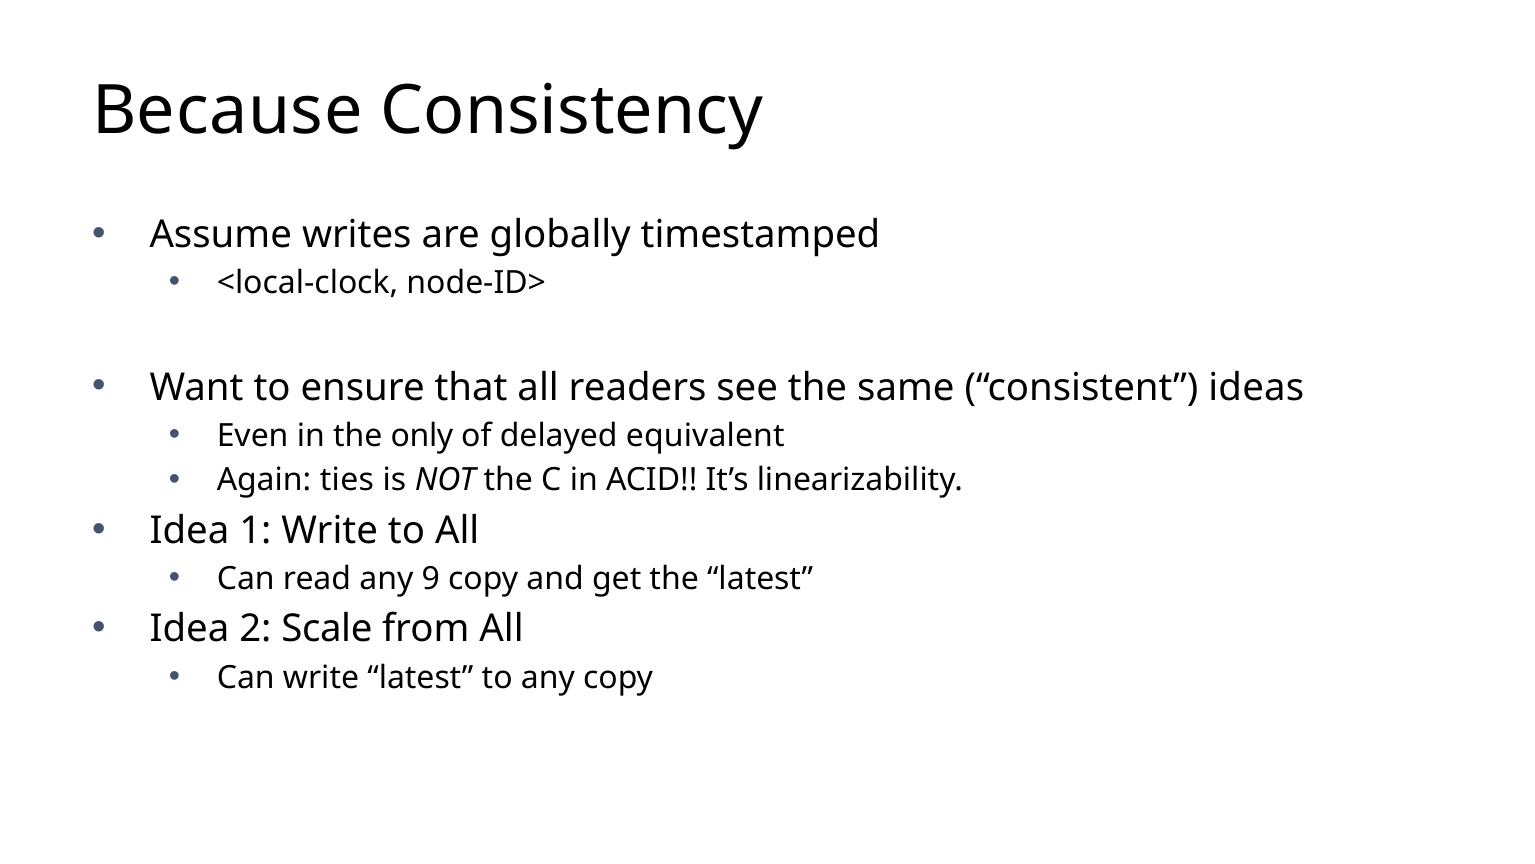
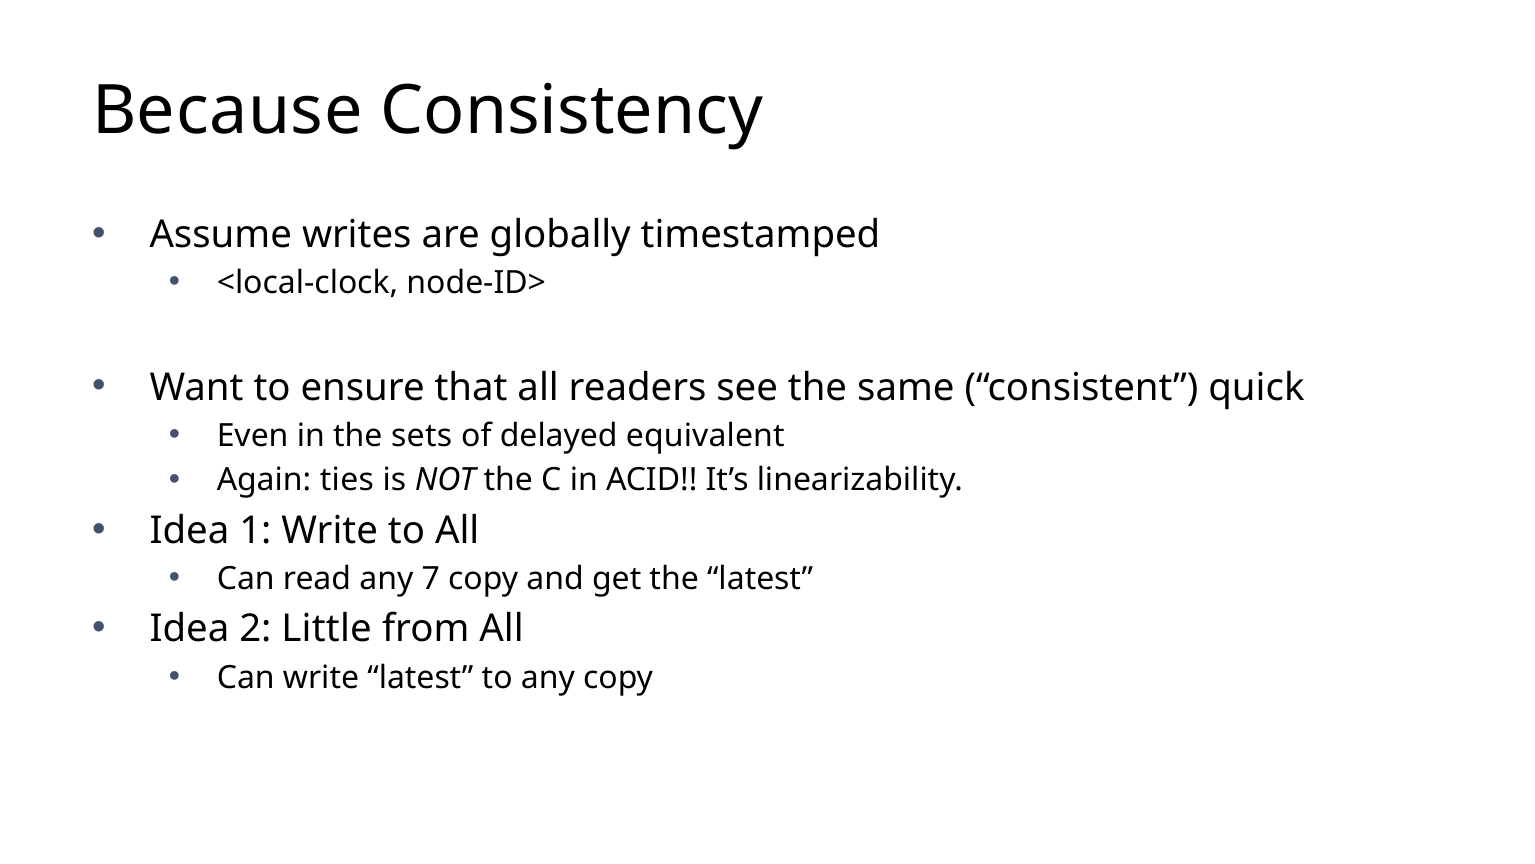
ideas: ideas -> quick (1256, 387)
only: only -> sets (422, 435)
9: 9 -> 7 (431, 579)
Scale: Scale -> Little (327, 629)
